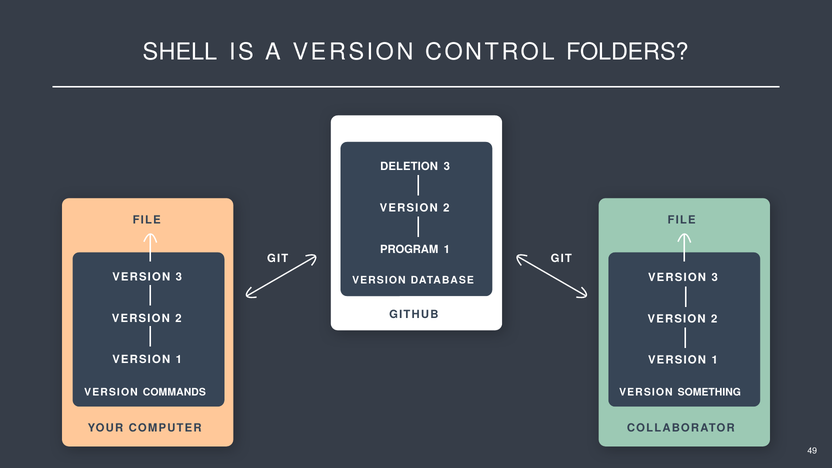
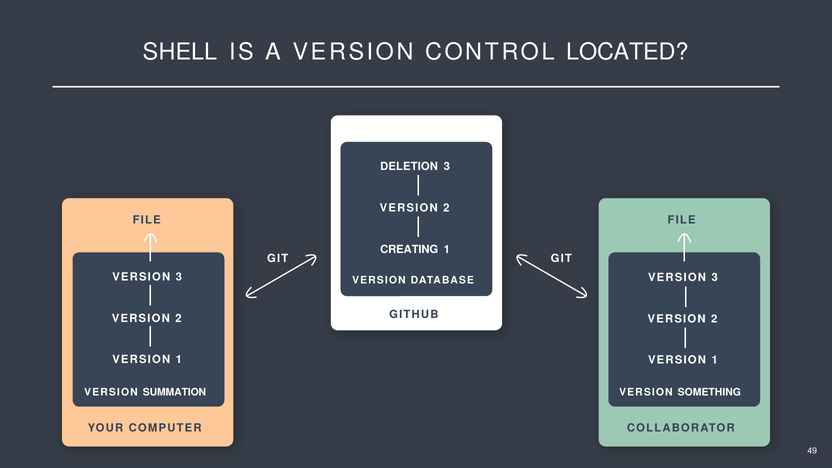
FOLDERS: FOLDERS -> LOCATED (627, 52)
PROGRAM: PROGRAM -> CREATING (409, 249)
COMMANDS: COMMANDS -> SUMMATION (174, 392)
